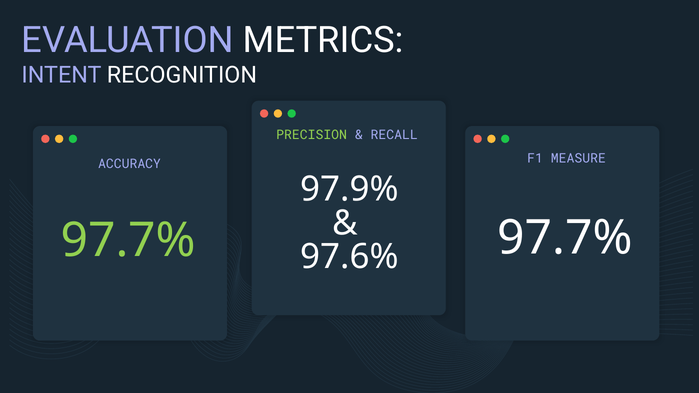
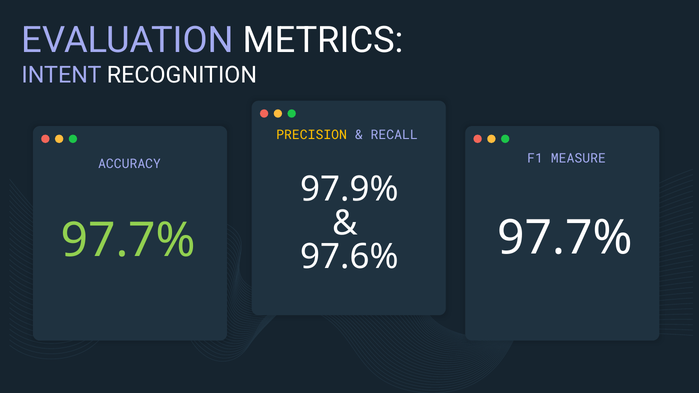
PRECISION colour: light green -> yellow (312, 135)
